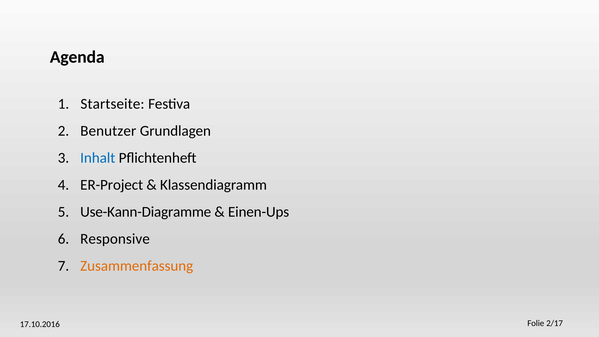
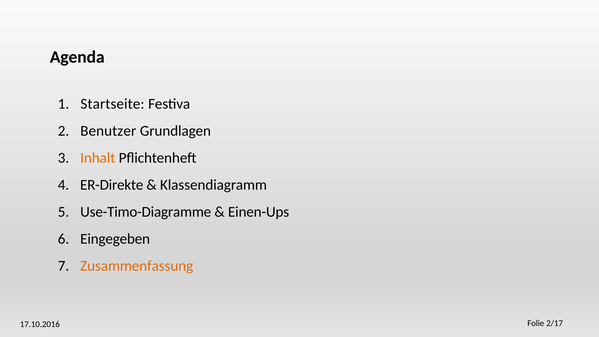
Inhalt colour: blue -> orange (98, 158)
ER-Project: ER-Project -> ER-Direkte (112, 185)
Use-Kann-Diagramme: Use-Kann-Diagramme -> Use-Timo-Diagramme (146, 212)
Responsive: Responsive -> Eingegeben (115, 239)
